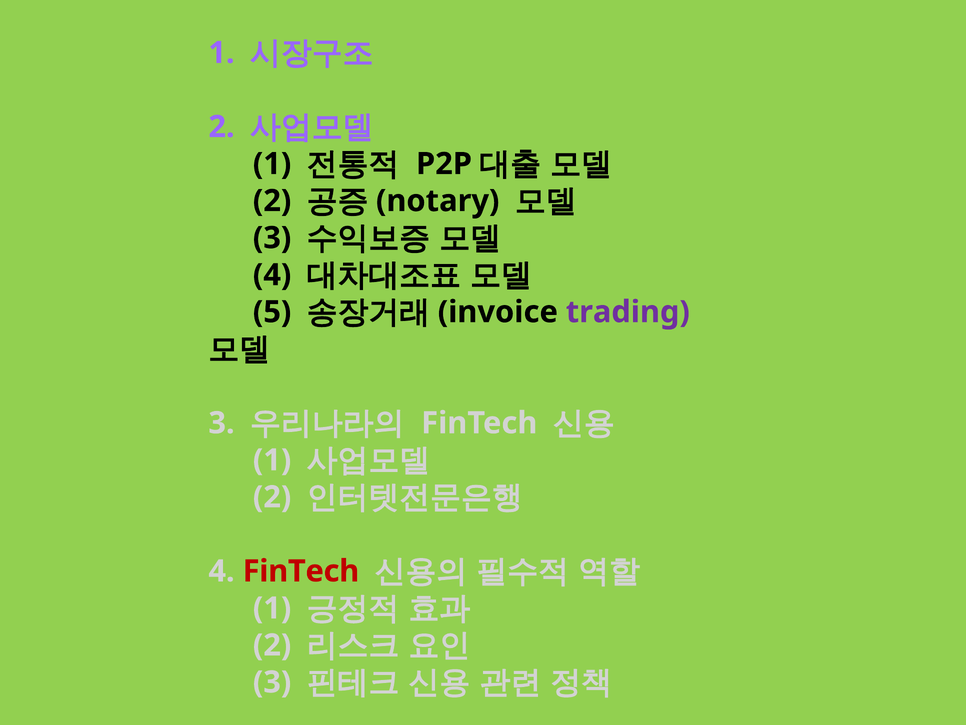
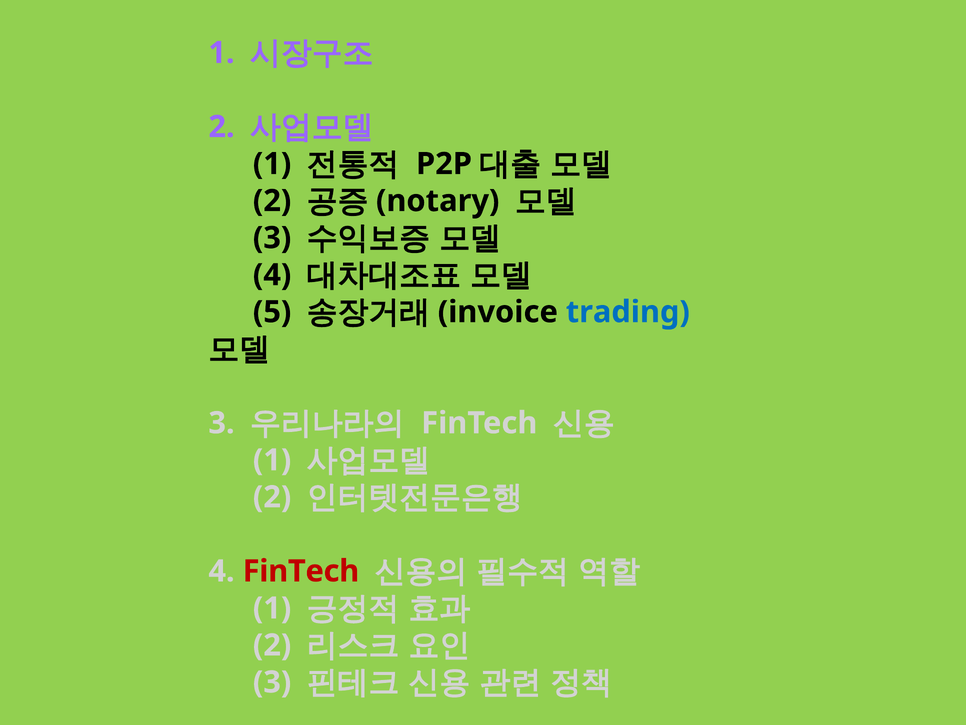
trading colour: purple -> blue (628, 312)
